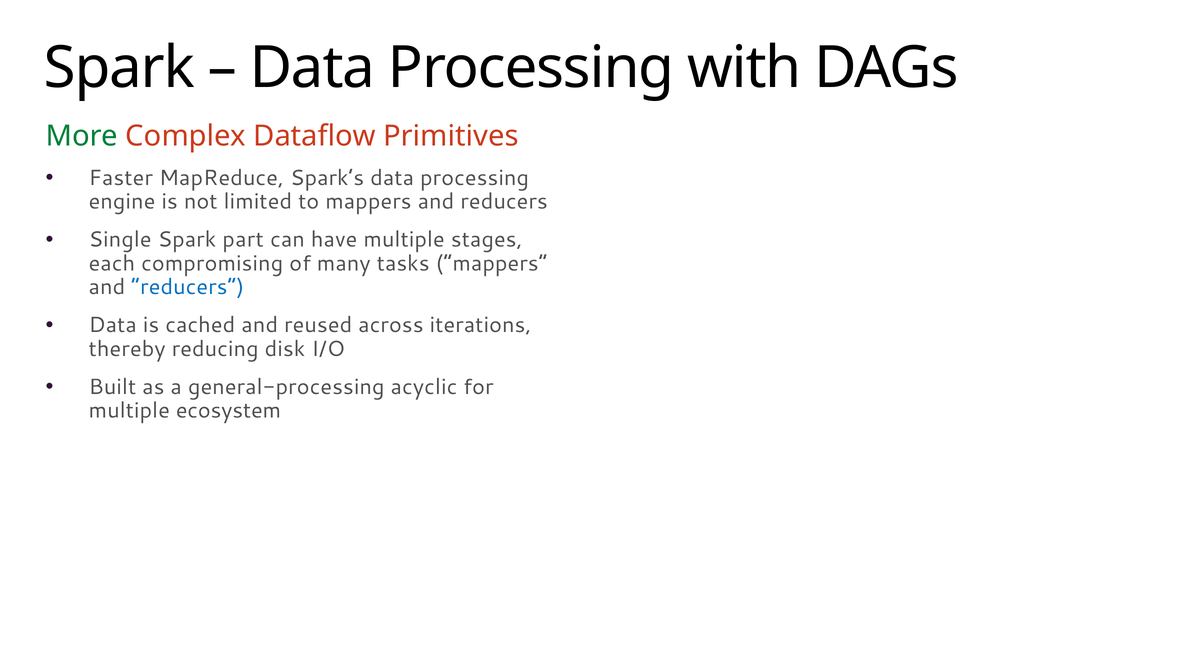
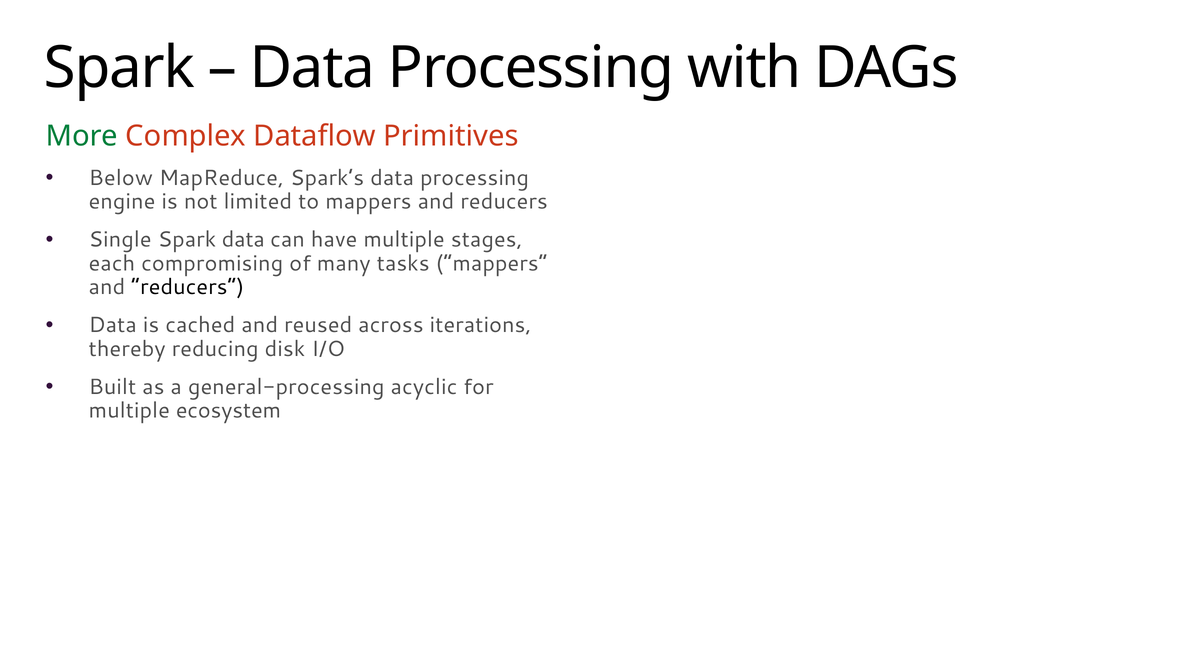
Faster: Faster -> Below (121, 178)
Spark part: part -> data (243, 240)
reducers colour: blue -> black (188, 287)
